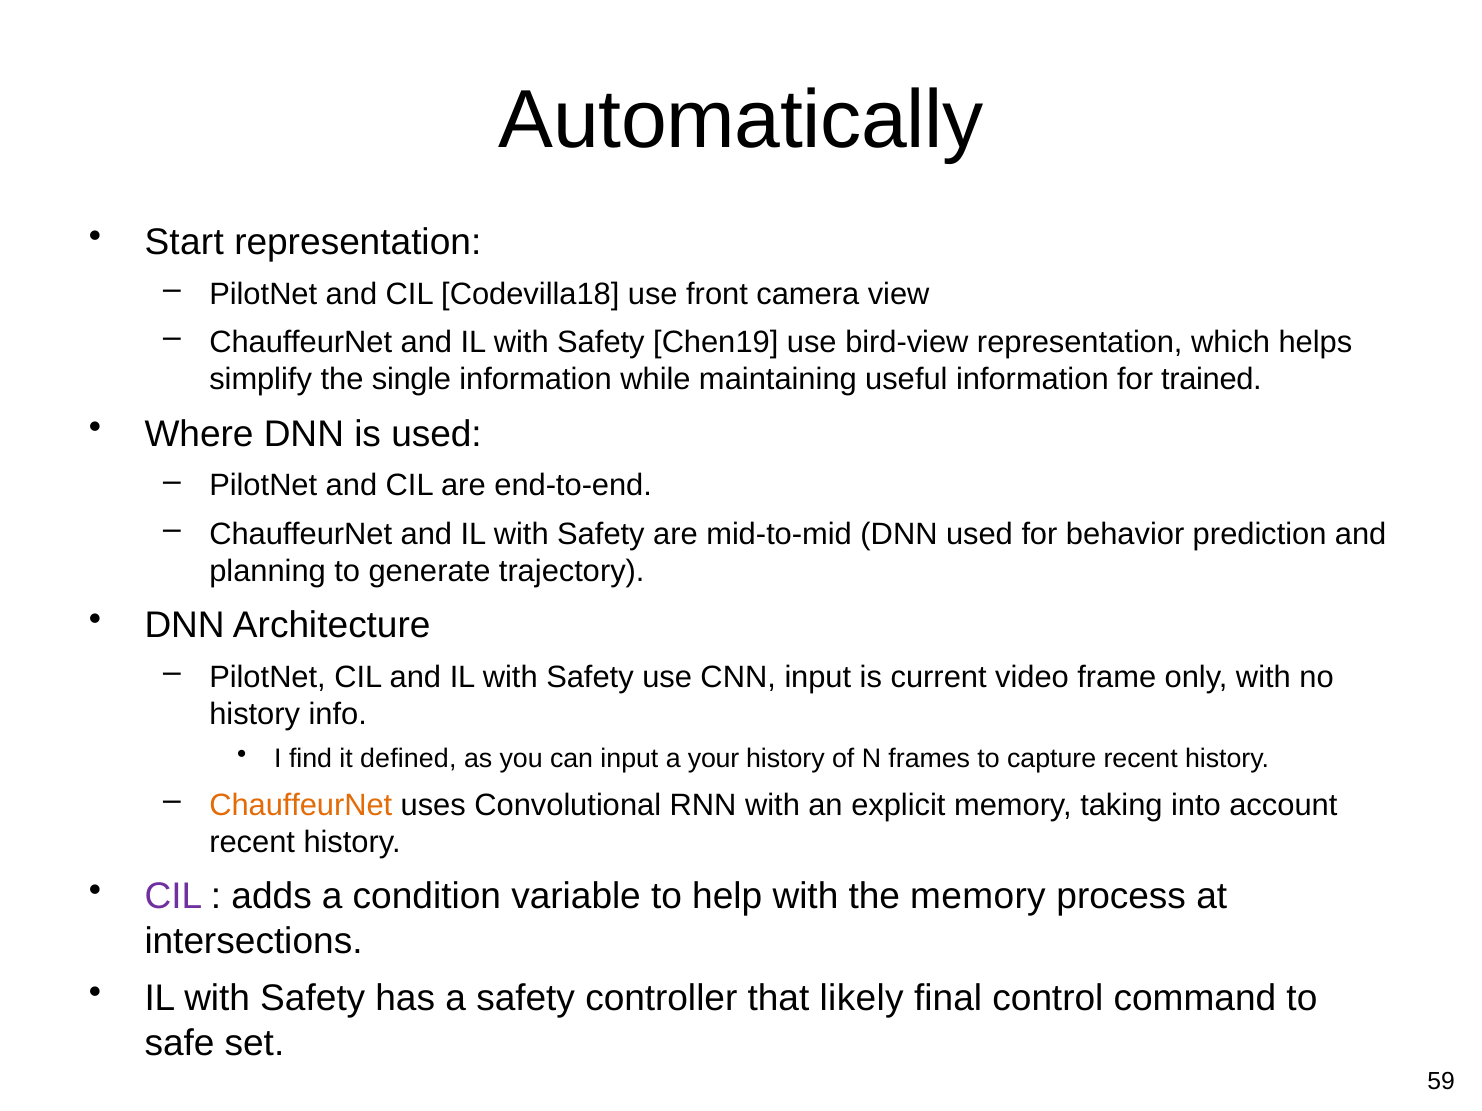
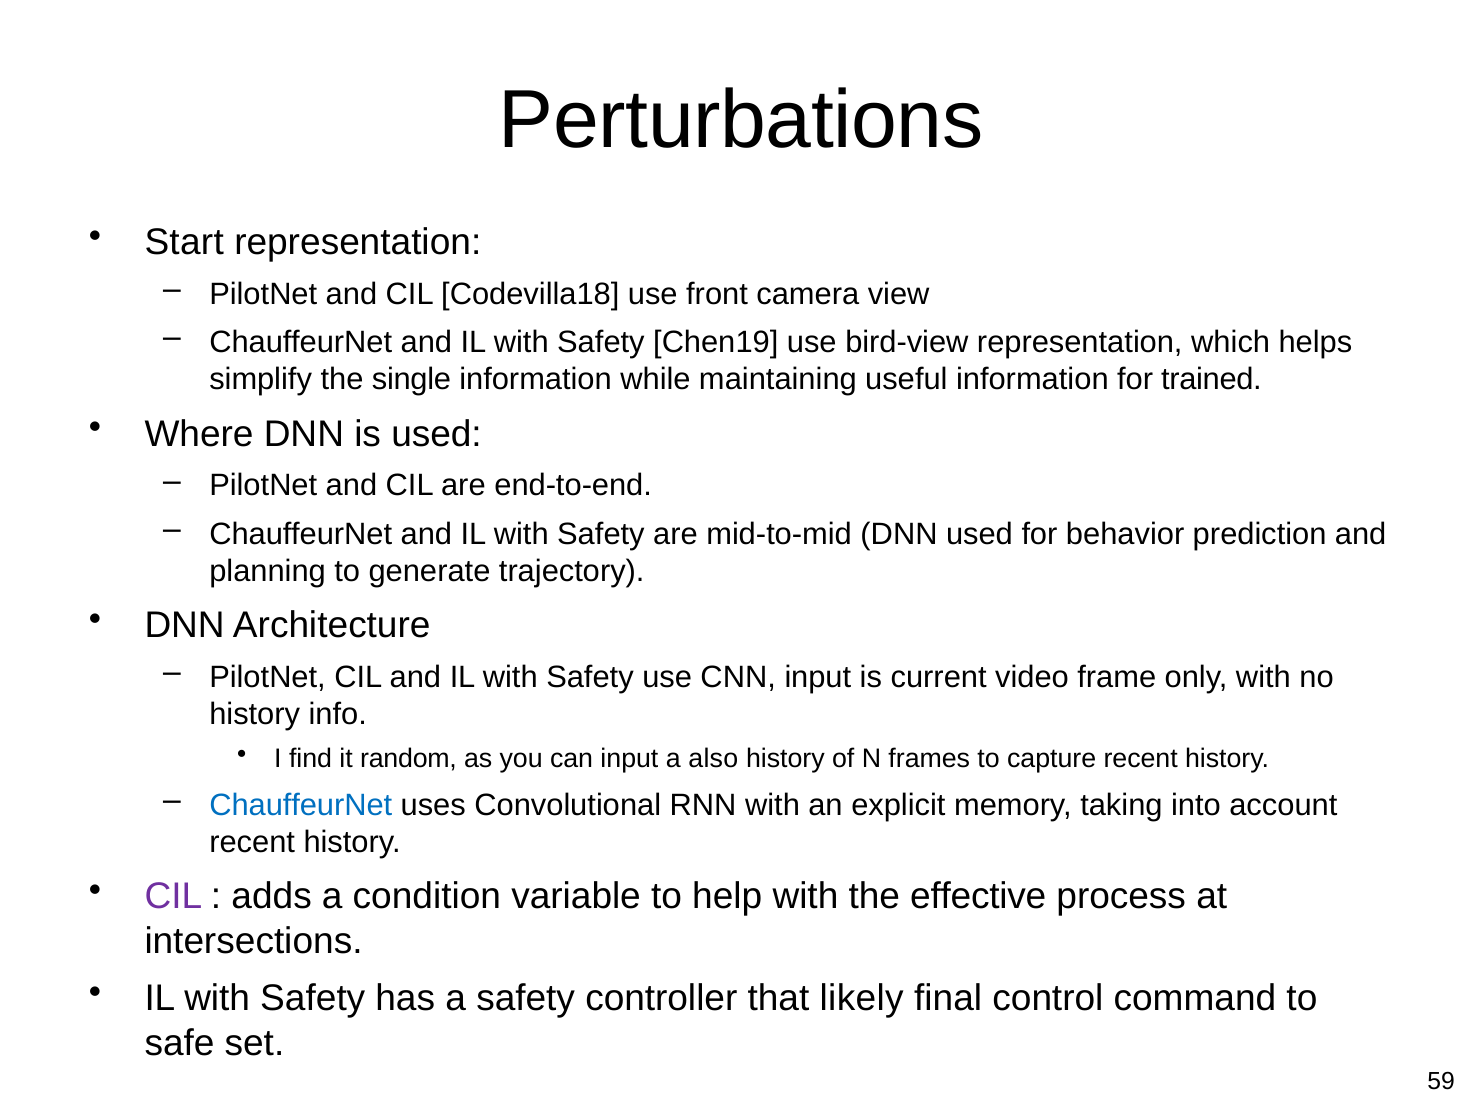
Automatically: Automatically -> Perturbations (741, 121)
defined: defined -> random (409, 759)
your: your -> also (713, 759)
ChauffeurNet colour: orange -> blue (301, 805)
the memory: memory -> effective (978, 897)
